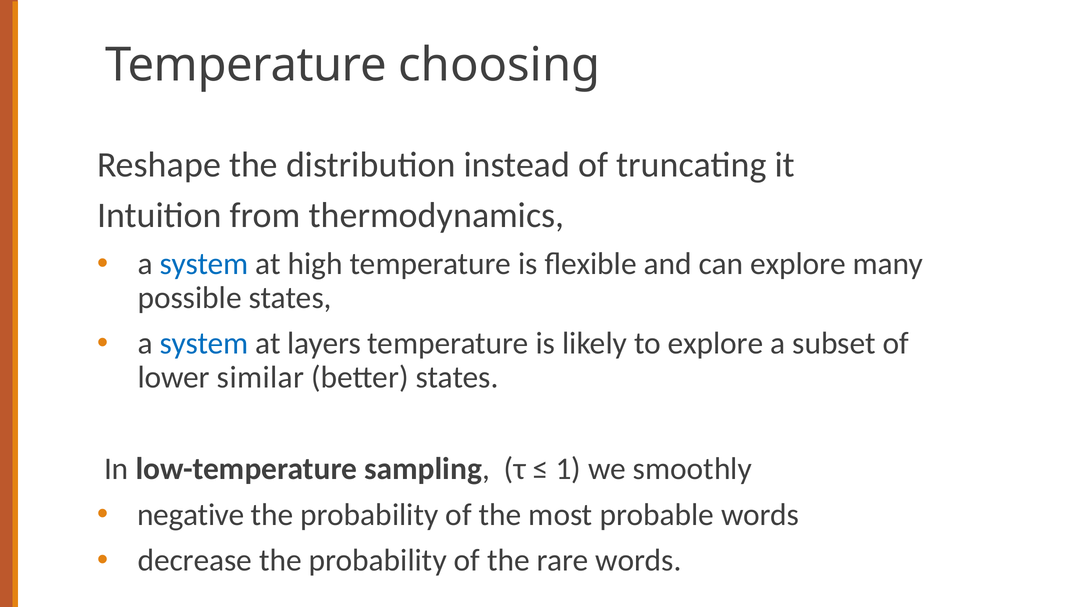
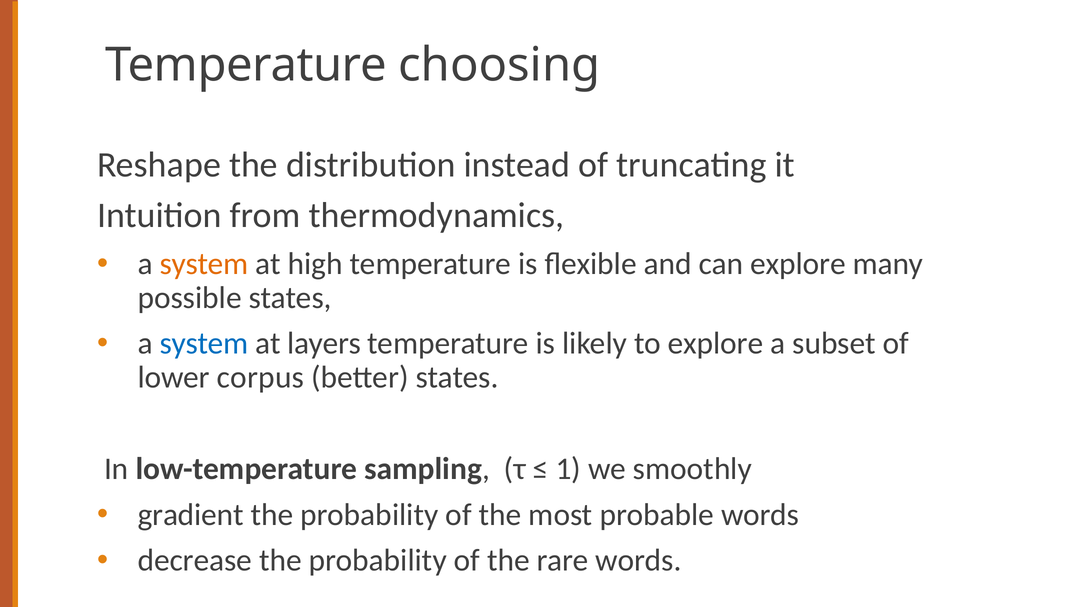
system colour: blue -> orange (204, 264)
similar: similar -> corpus (261, 377)
negative: negative -> gradient (191, 515)
